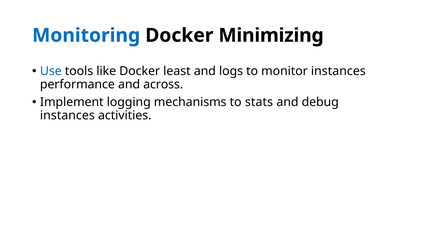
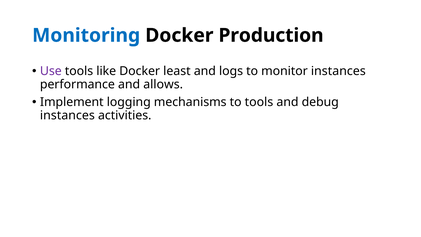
Minimizing: Minimizing -> Production (271, 35)
Use colour: blue -> purple (51, 71)
across: across -> allows (163, 84)
to stats: stats -> tools (259, 102)
